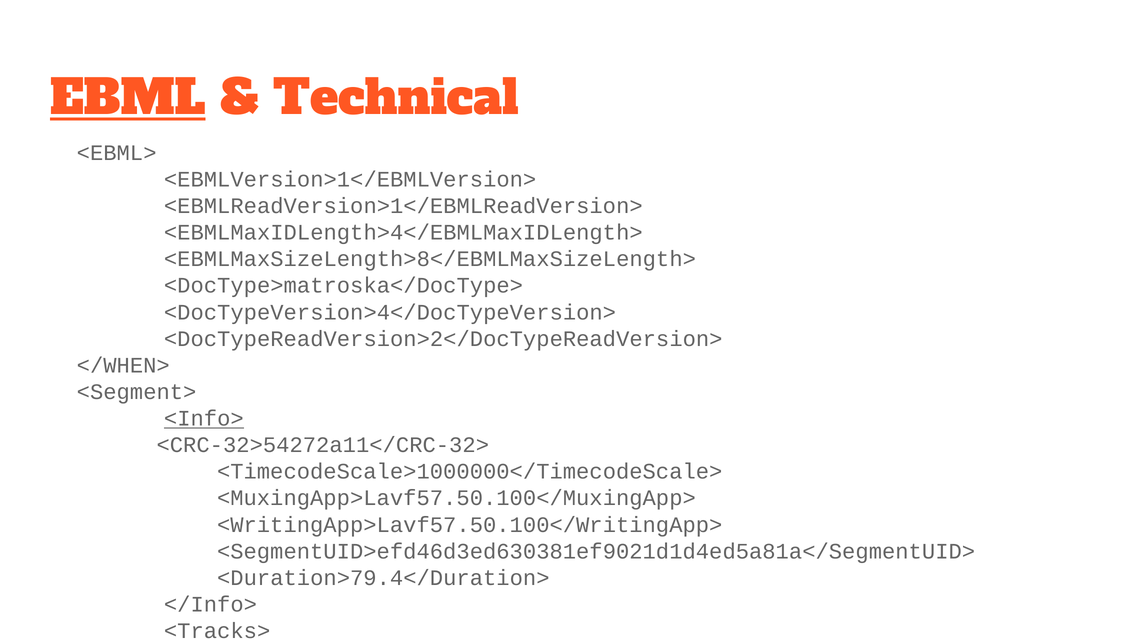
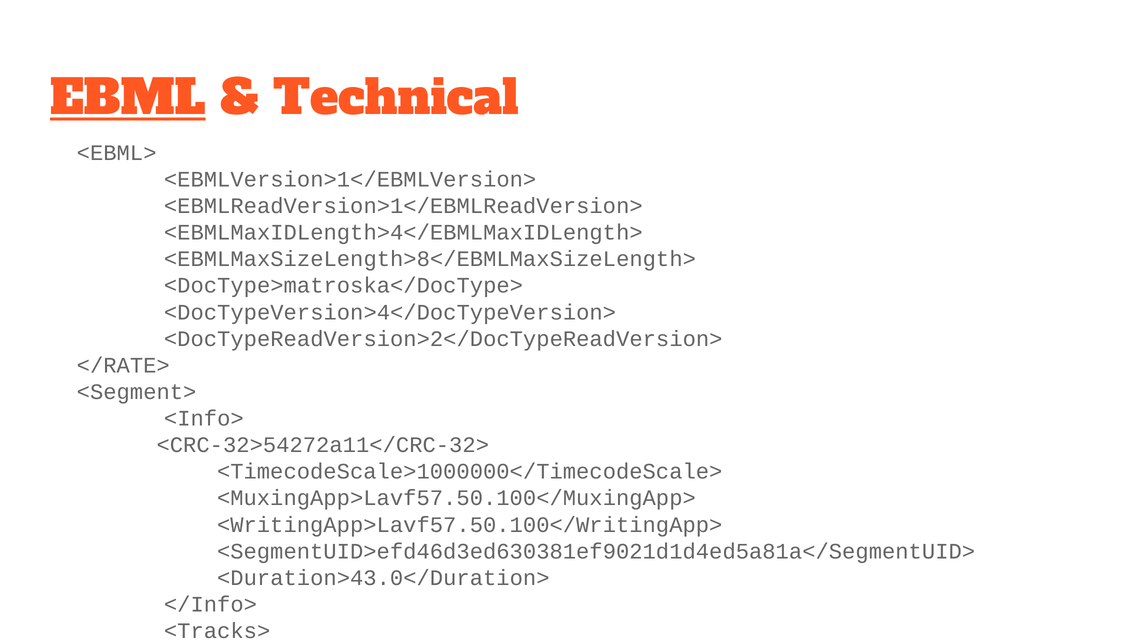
</WHEN>: </WHEN> -> </RATE> (123, 365)
<Info> underline: present -> none (204, 419)
<Duration>79.4</Duration>: <Duration>79.4</Duration> -> <Duration>43.0</Duration> (383, 578)
